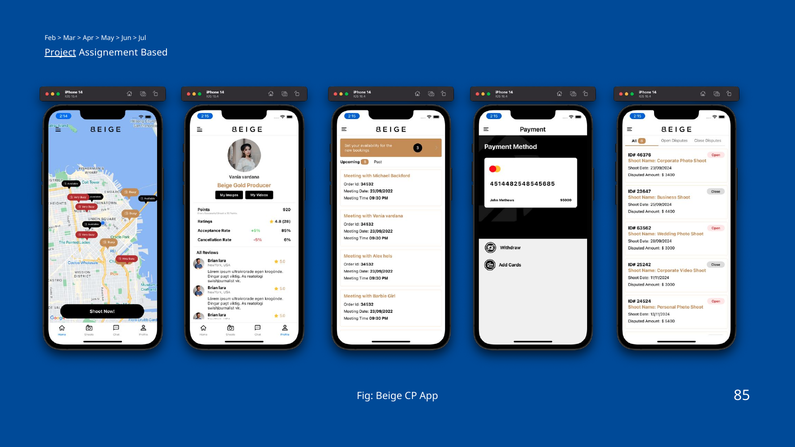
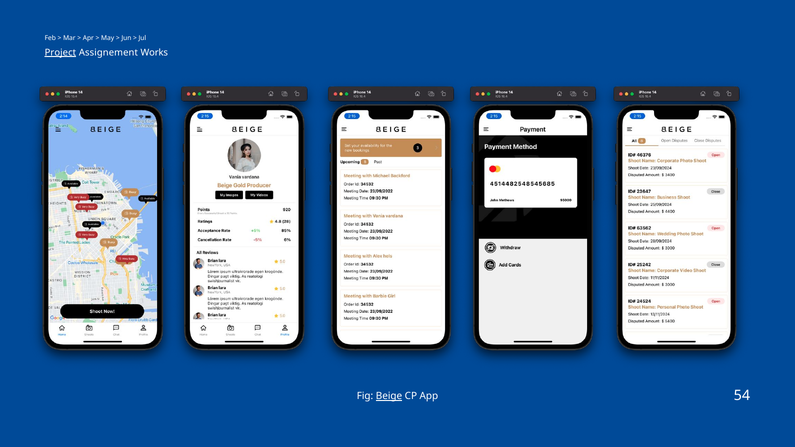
Based: Based -> Works (154, 53)
Beige underline: none -> present (389, 396)
85: 85 -> 54 (742, 396)
